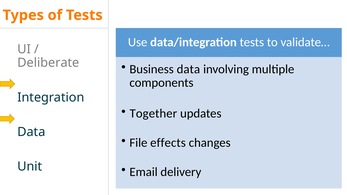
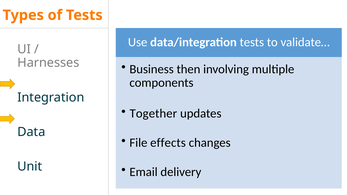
Deliberate: Deliberate -> Harnesses (48, 63)
Business data: data -> then (188, 69)
